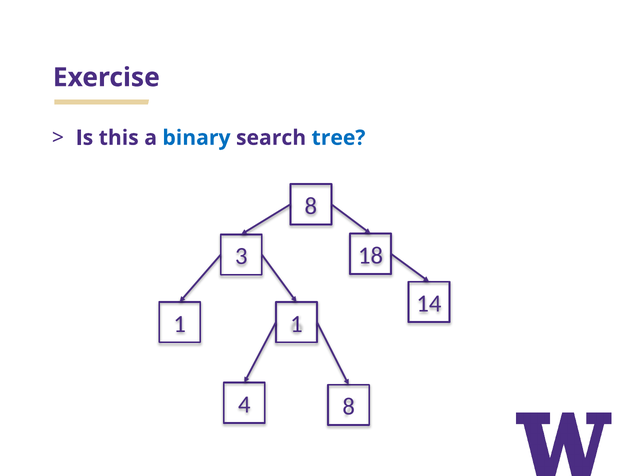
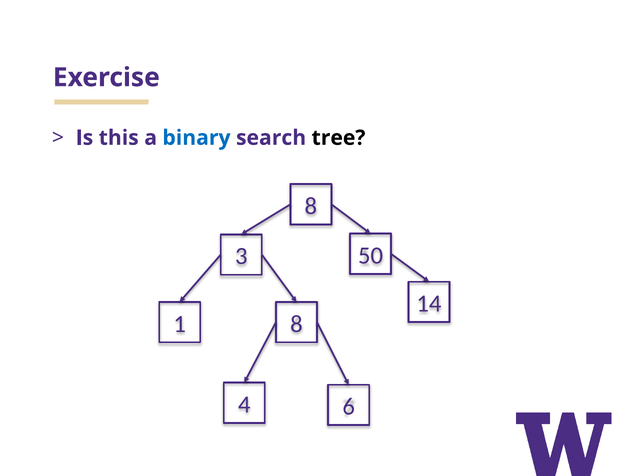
tree colour: blue -> black (339, 138)
18: 18 -> 50 (371, 255)
1 1: 1 -> 8 (296, 324)
4 8: 8 -> 6 (349, 406)
